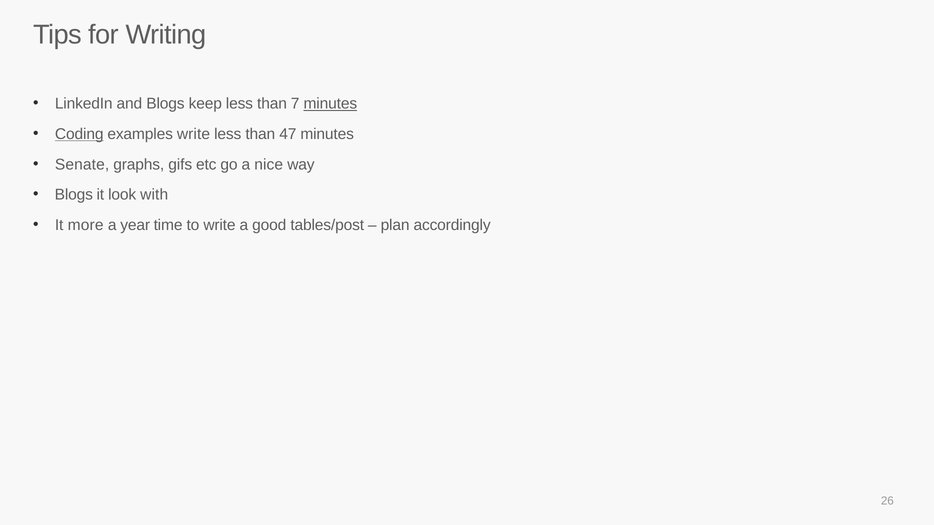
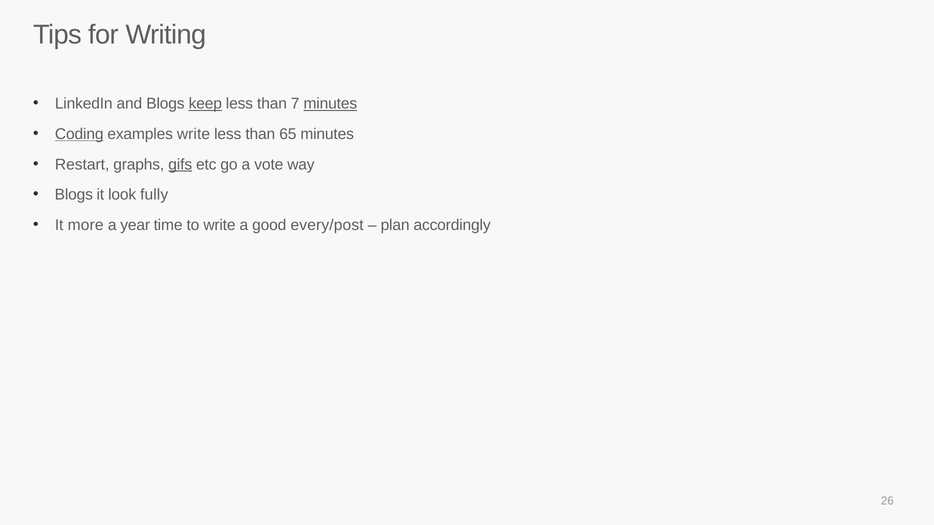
keep underline: none -> present (205, 104)
47: 47 -> 65 (288, 134)
Senate: Senate -> Restart (82, 165)
gifs underline: none -> present (180, 165)
nice: nice -> vote (269, 165)
with: with -> fully (154, 195)
tables/post: tables/post -> every/post (327, 225)
